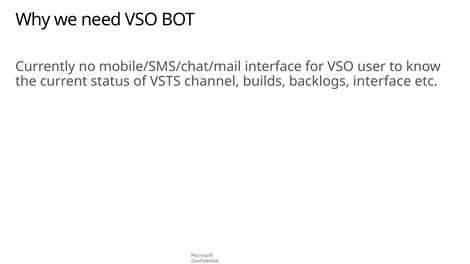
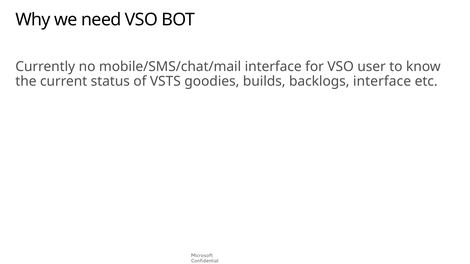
channel: channel -> goodies (212, 81)
